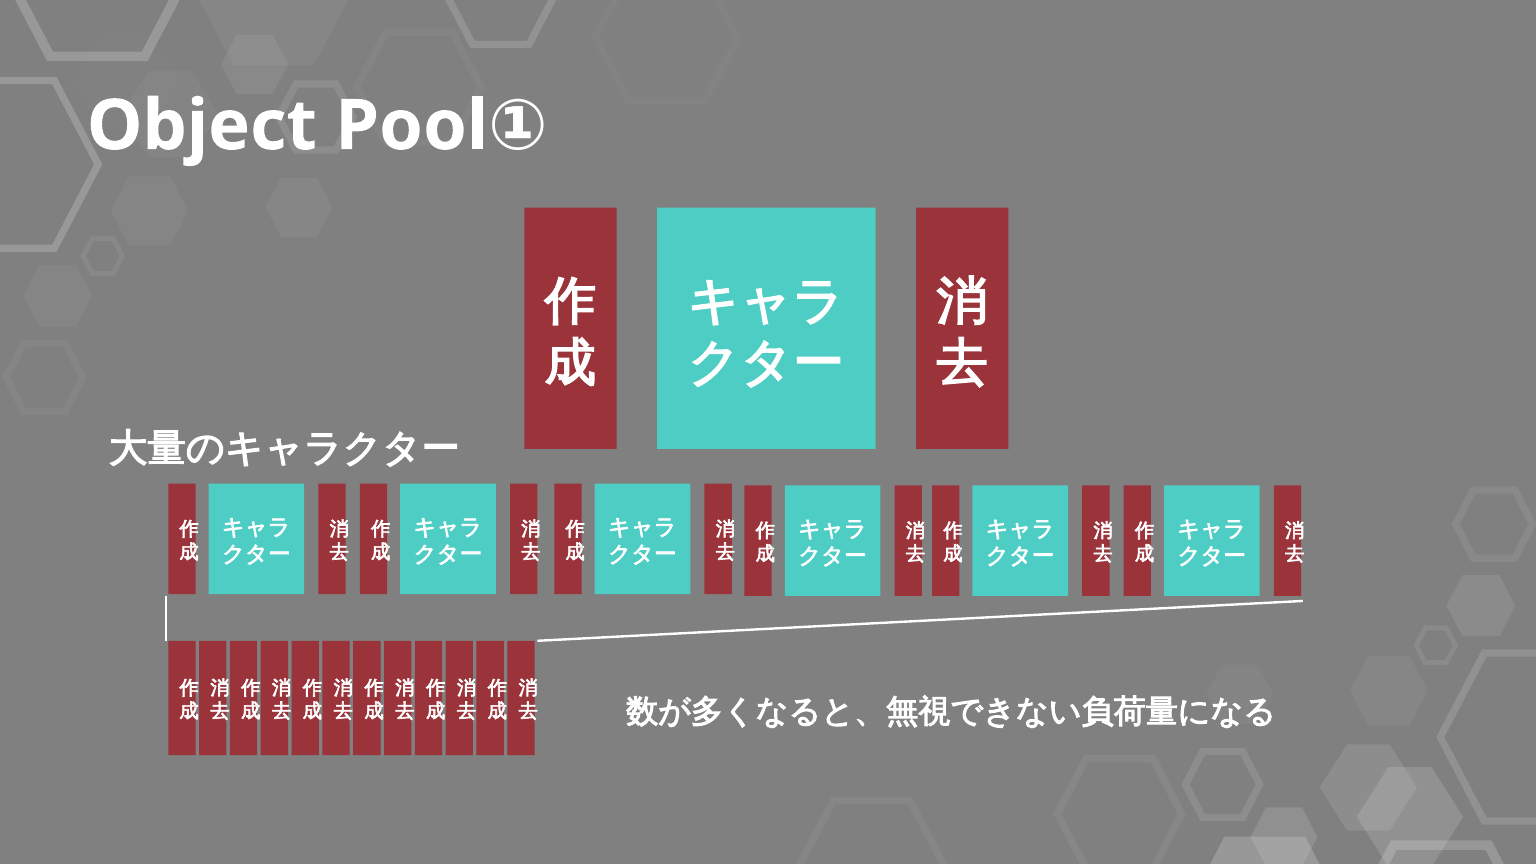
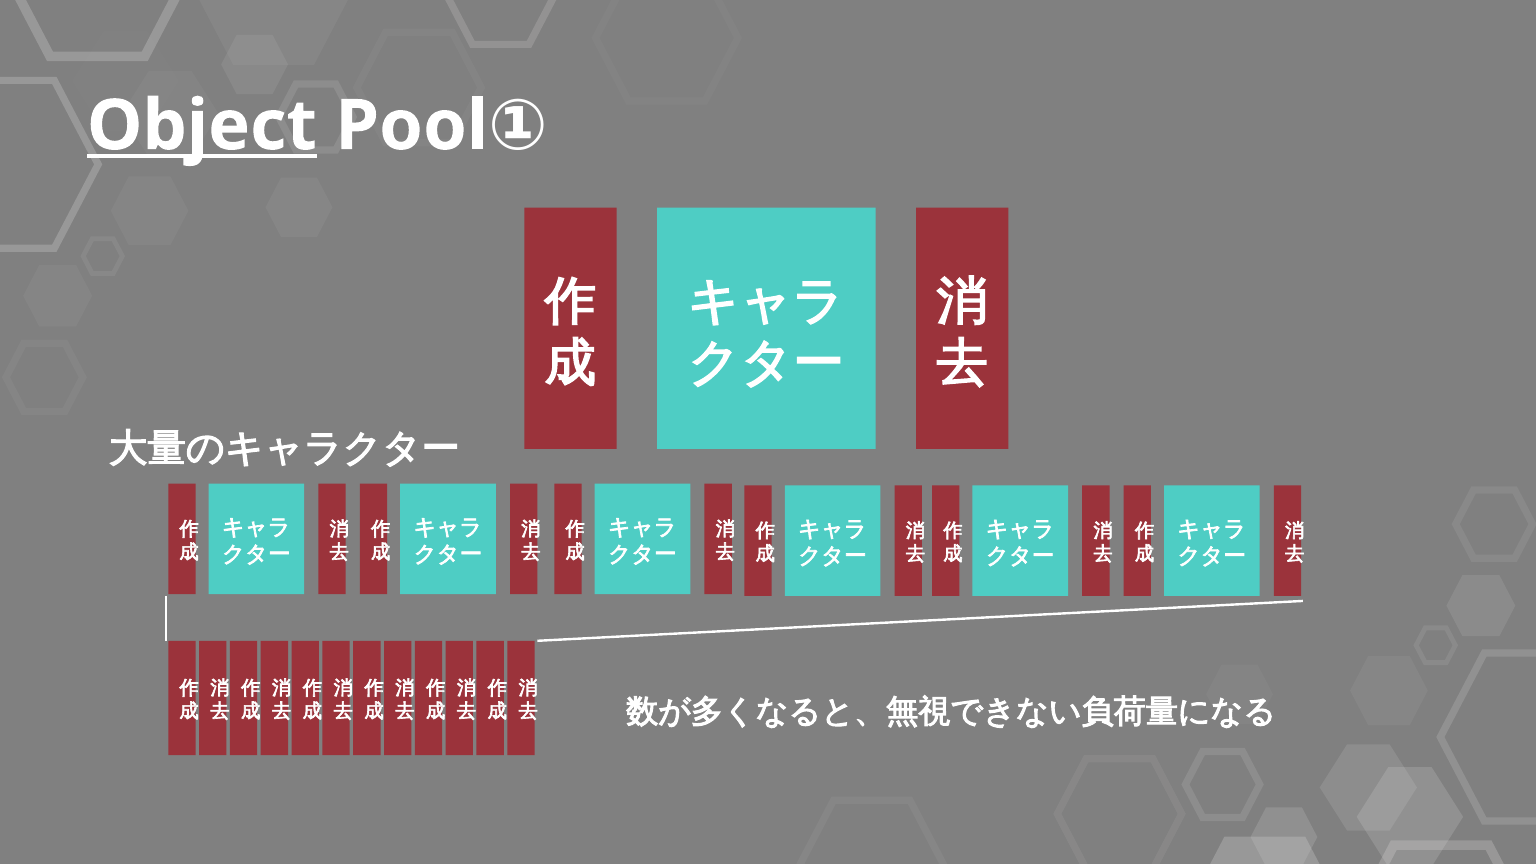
Object underline: none -> present (202, 126)
